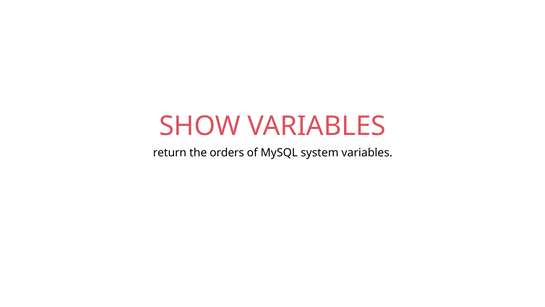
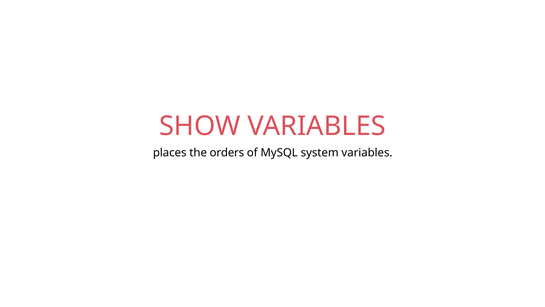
return: return -> places (170, 153)
